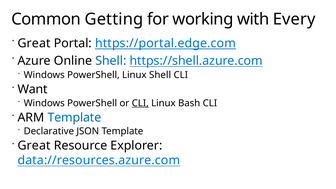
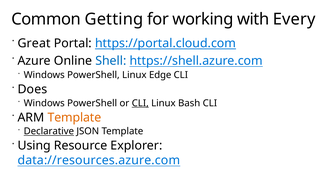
https://portal.edge.com: https://portal.edge.com -> https://portal.cloud.com (166, 43)
Linux Shell: Shell -> Edge (160, 75)
Want: Want -> Does (32, 89)
Template colour: blue -> orange (74, 117)
Declarative underline: none -> present (49, 131)
Great: Great -> Using (34, 146)
